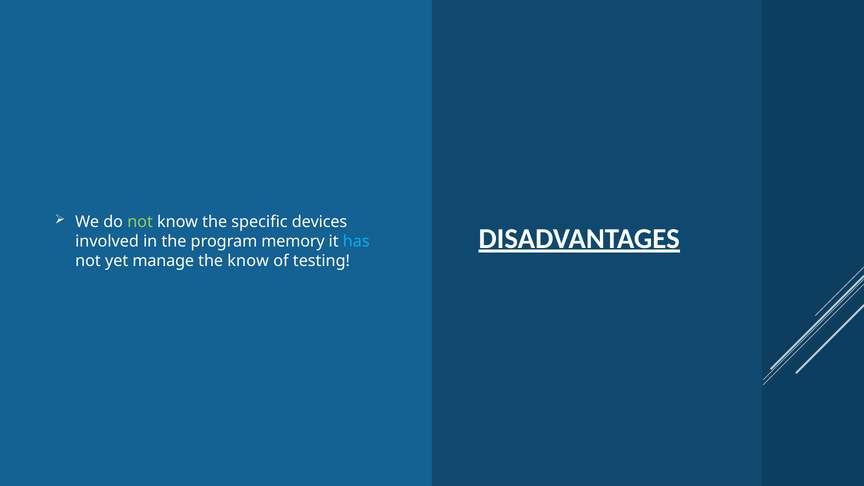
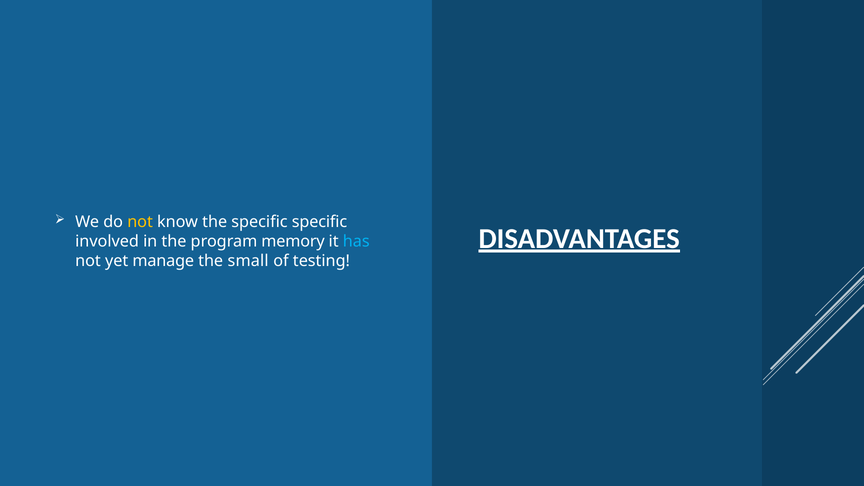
not colour: light green -> yellow (140, 222)
specific devices: devices -> specific (320, 222)
the know: know -> small (248, 261)
